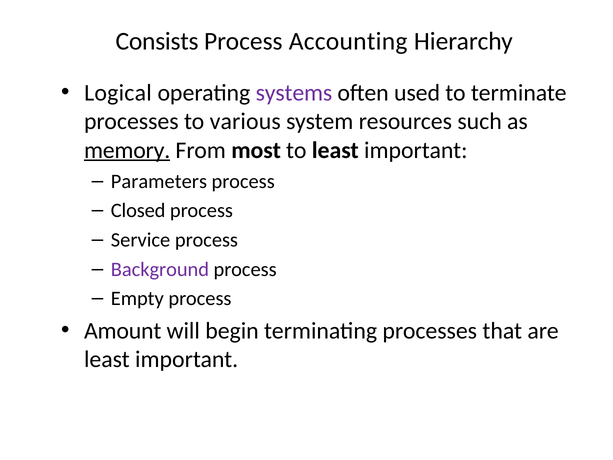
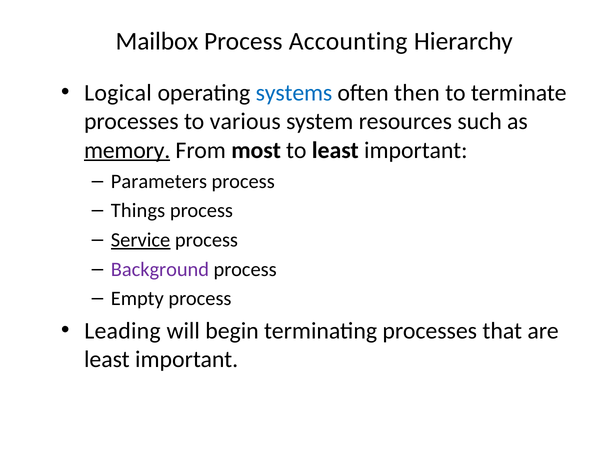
Consists: Consists -> Mailbox (157, 42)
systems colour: purple -> blue (294, 93)
used: used -> then (417, 93)
Closed: Closed -> Things (138, 211)
Service underline: none -> present (141, 240)
Amount: Amount -> Leading (122, 331)
